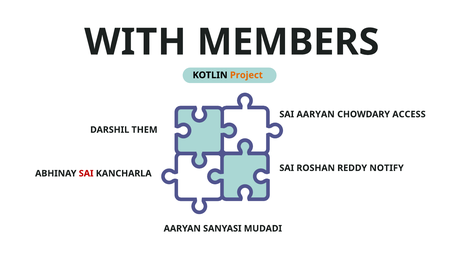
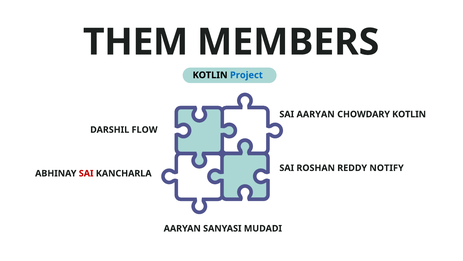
WITH: WITH -> THEM (136, 42)
Project colour: orange -> blue (246, 75)
CHOWDARY ACCESS: ACCESS -> KOTLIN (409, 114)
THEM: THEM -> FLOW (145, 130)
